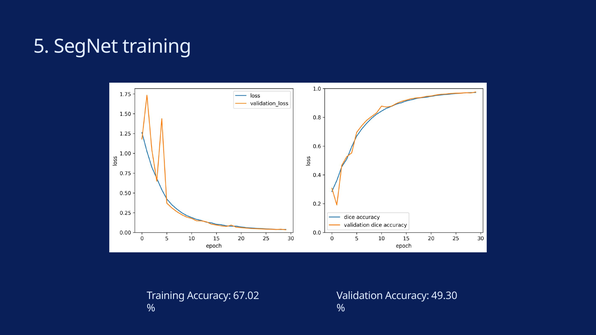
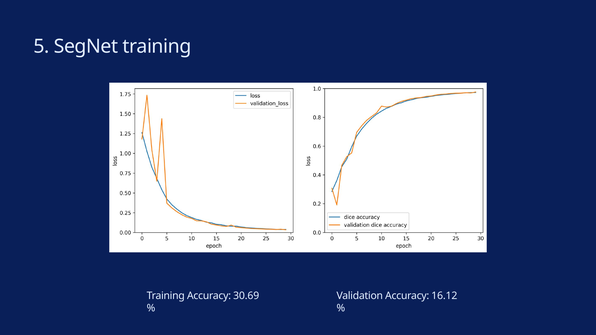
67.02: 67.02 -> 30.69 (246, 296)
49.30: 49.30 -> 16.12 (444, 296)
